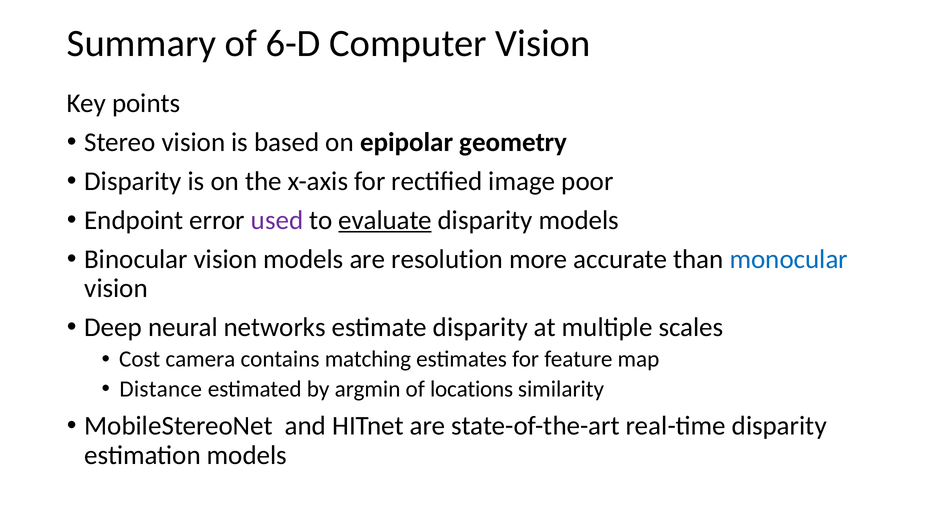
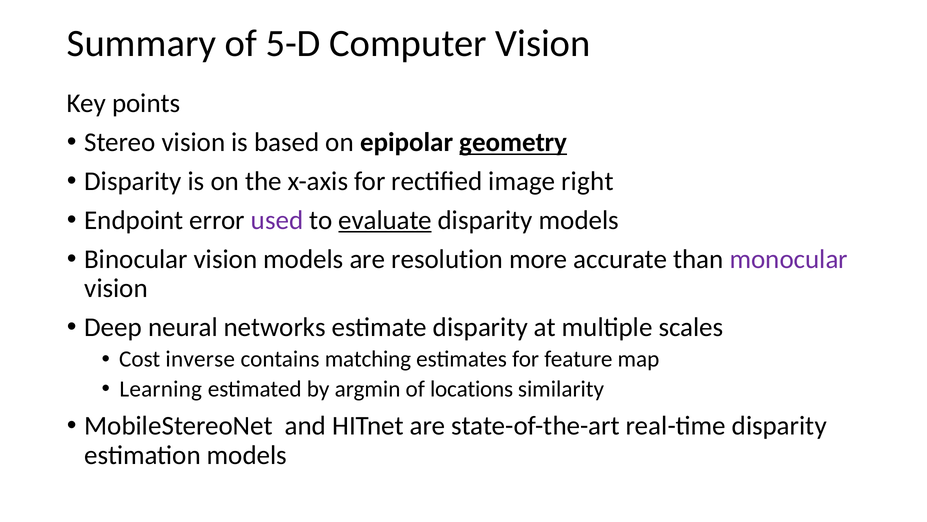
6-D: 6-D -> 5-D (293, 44)
geometry underline: none -> present (513, 142)
poor: poor -> right (587, 181)
monocular colour: blue -> purple (789, 259)
camera: camera -> inverse (200, 359)
Distance: Distance -> Learning (161, 389)
